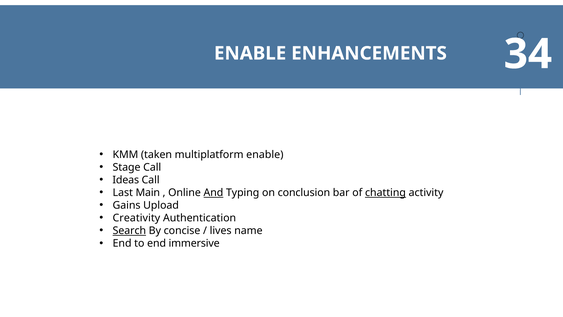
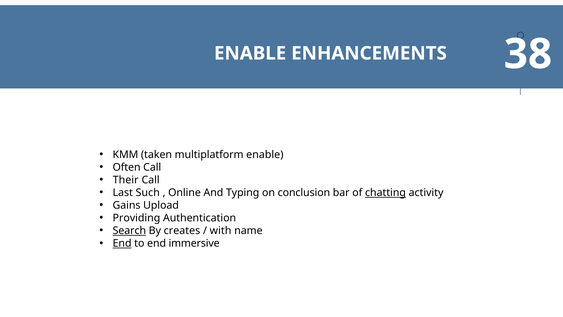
34: 34 -> 38 (528, 54)
Stage: Stage -> Often (127, 167)
Ideas: Ideas -> Their (126, 180)
Main: Main -> Such (148, 193)
And underline: present -> none (213, 193)
Creativity: Creativity -> Providing (136, 218)
concise: concise -> creates (182, 231)
lives: lives -> with (221, 231)
End underline: none -> present (122, 243)
